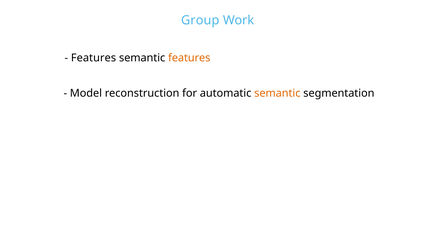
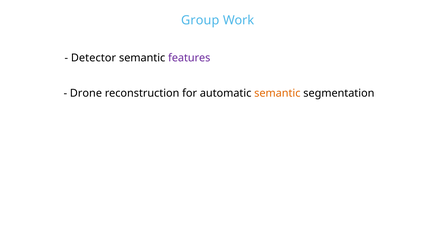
Features: Features -> Detector (93, 58)
features colour: orange -> purple (189, 58)
Model: Model -> Drone (86, 93)
